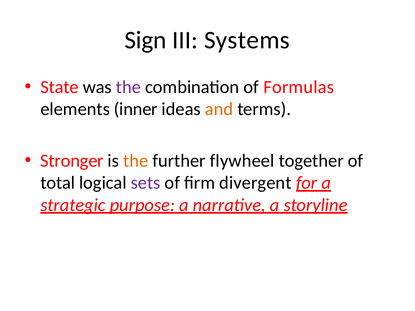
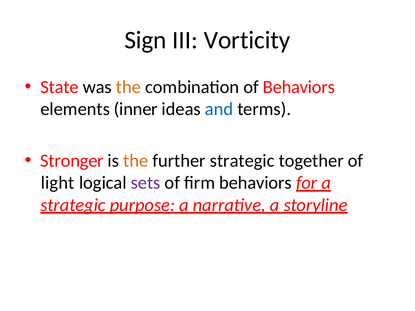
Systems: Systems -> Vorticity (247, 40)
the colour: purple -> orange (129, 87)
of Formulas: Formulas -> Behaviors (299, 87)
and colour: orange -> blue (219, 109)
further flywheel: flywheel -> strategic (242, 161)
total: total -> light (58, 183)
firm divergent: divergent -> behaviors (256, 183)
